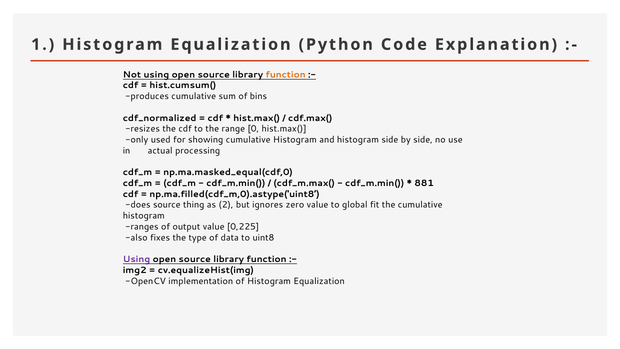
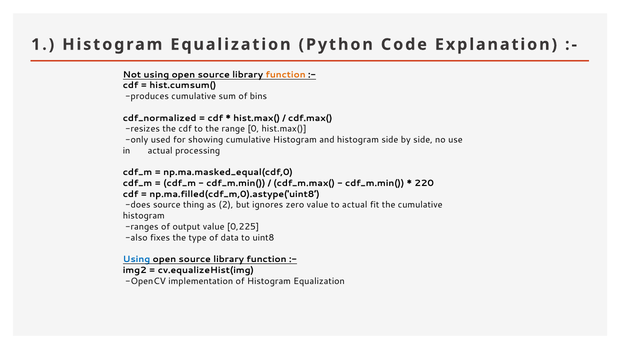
881: 881 -> 220 (424, 183)
to global: global -> actual (355, 205)
Using colour: purple -> blue (137, 259)
